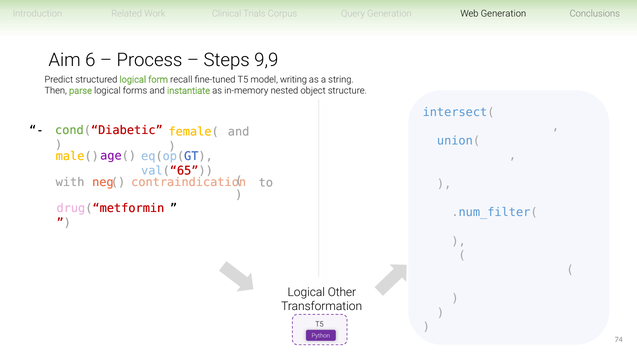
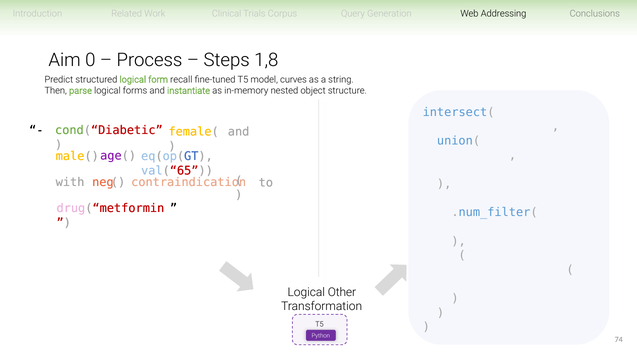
Web Generation: Generation -> Addressing (504, 14)
6: 6 -> 0 (90, 60)
9,9: 9,9 -> 1,8 (266, 60)
writing: writing -> curves (293, 80)
